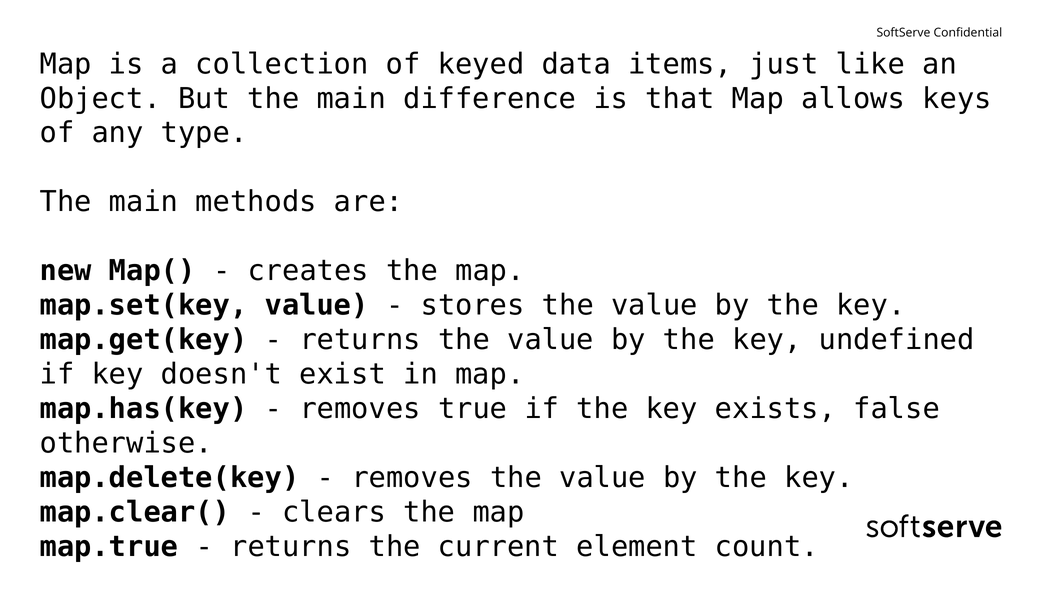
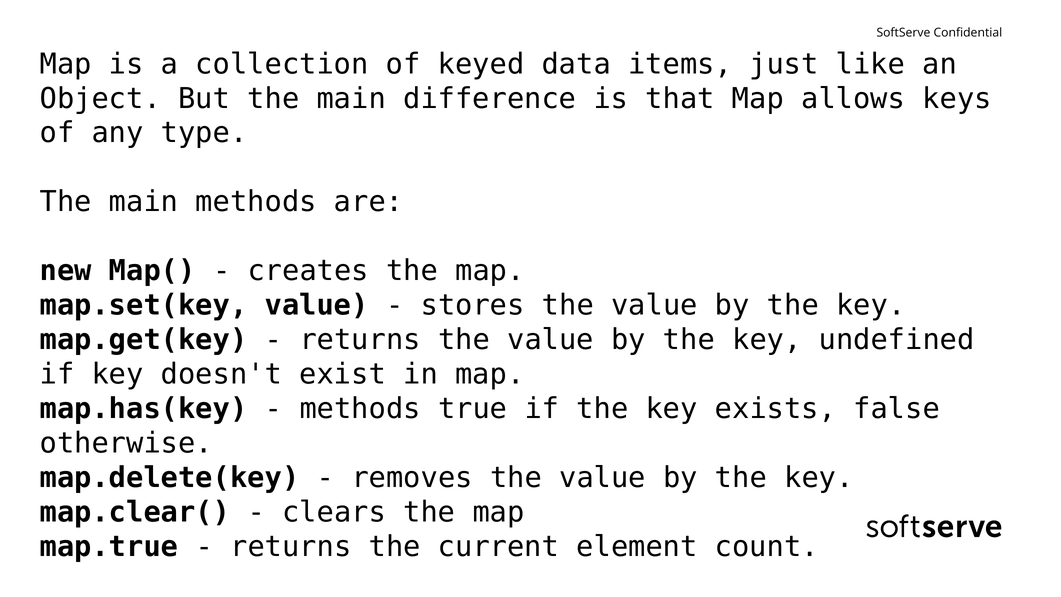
removes: removes -> methods (360, 409)
